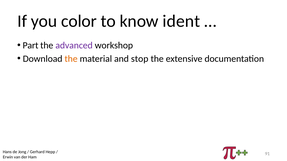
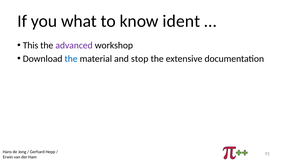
color: color -> what (79, 21)
Part: Part -> This (31, 46)
the colour: orange -> blue (71, 59)
